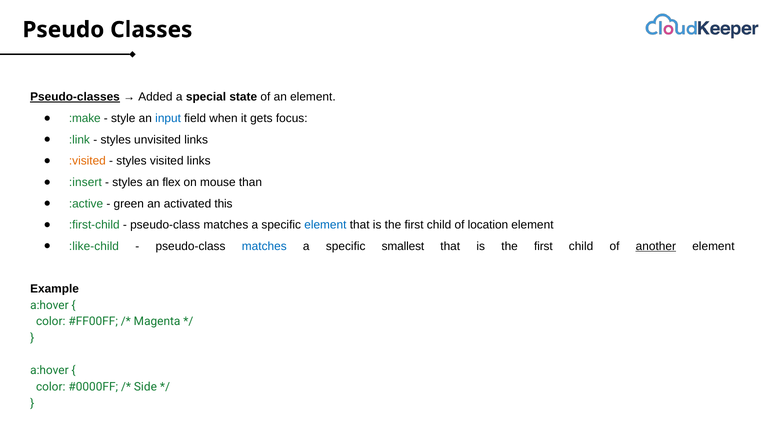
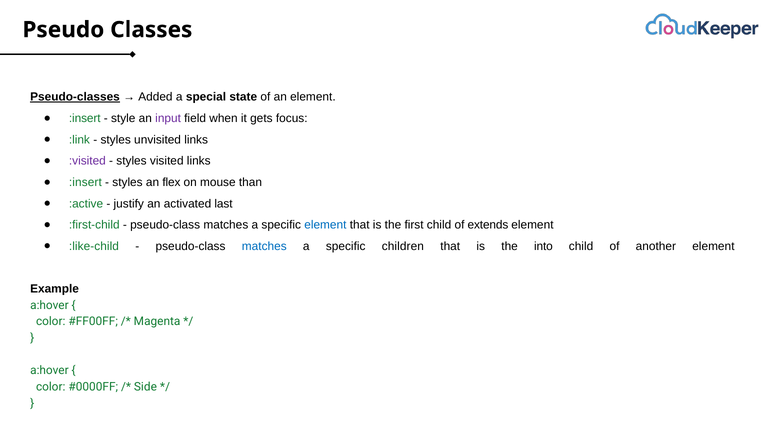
:make: :make -> :insert (85, 118)
input colour: blue -> purple (168, 118)
:visited colour: orange -> purple (87, 161)
green: green -> justify (129, 204)
this: this -> last (224, 204)
location: location -> extends (488, 225)
smallest: smallest -> children (403, 246)
first: first -> into (543, 246)
another underline: present -> none (656, 246)
